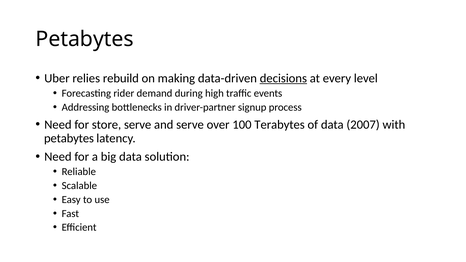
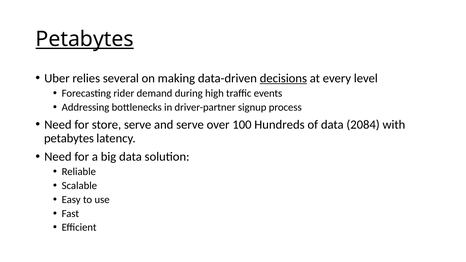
Petabytes underline: none -> present (85, 39)
rebuild: rebuild -> several (121, 78)
Terabytes: Terabytes -> Hundreds (280, 125)
2007: 2007 -> 2084 (363, 125)
